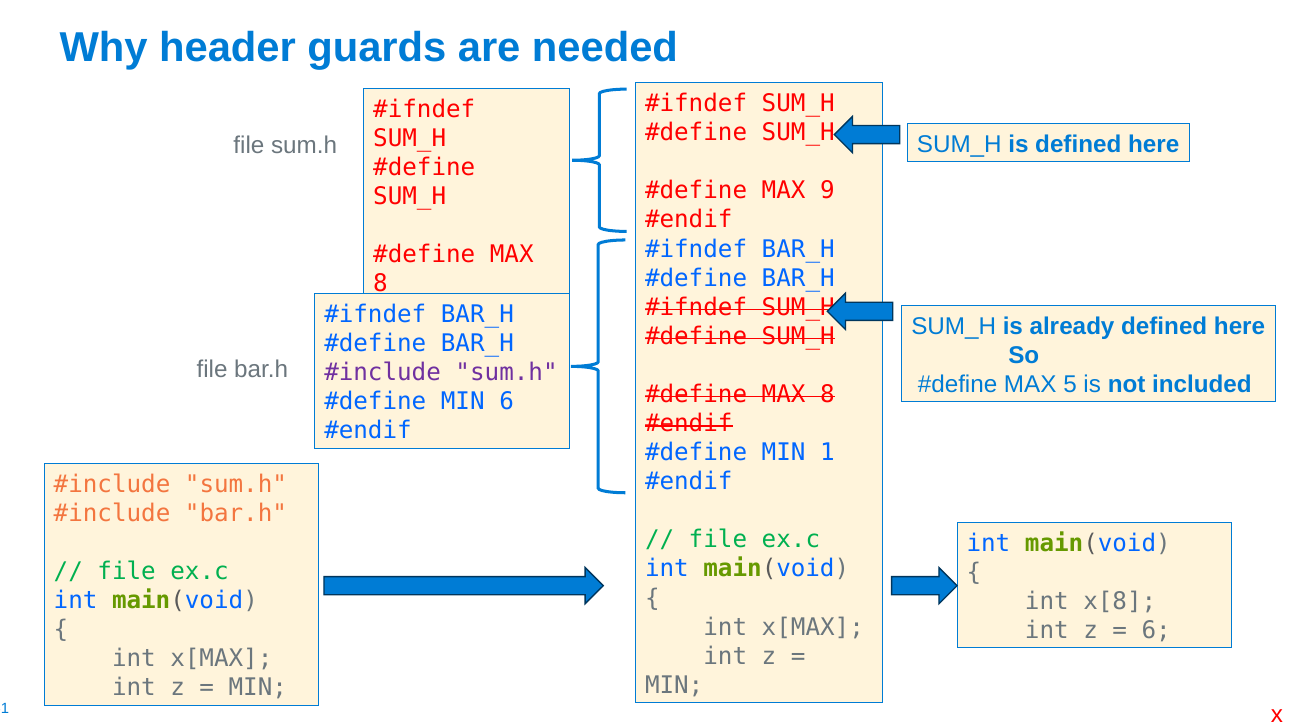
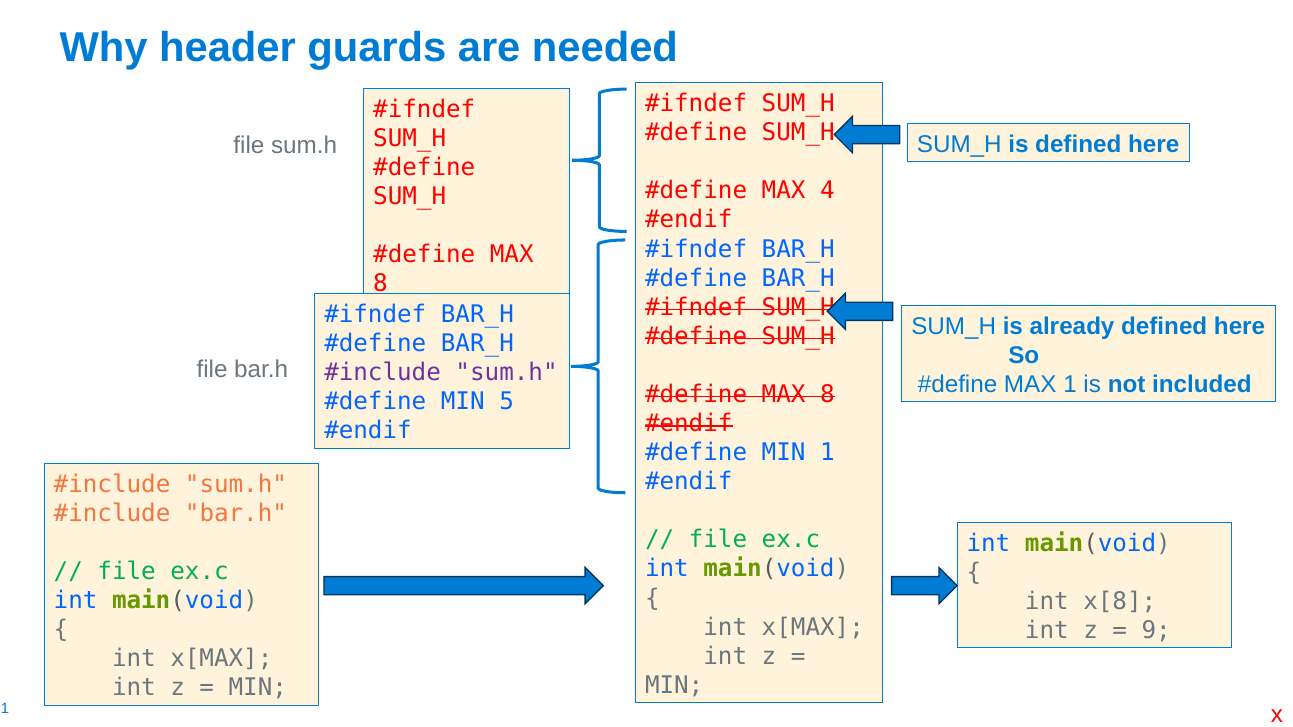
9: 9 -> 4 (827, 191)
MAX 5: 5 -> 1 (1070, 384)
MIN 6: 6 -> 5 (507, 402)
6: 6 -> 9 (1156, 631)
